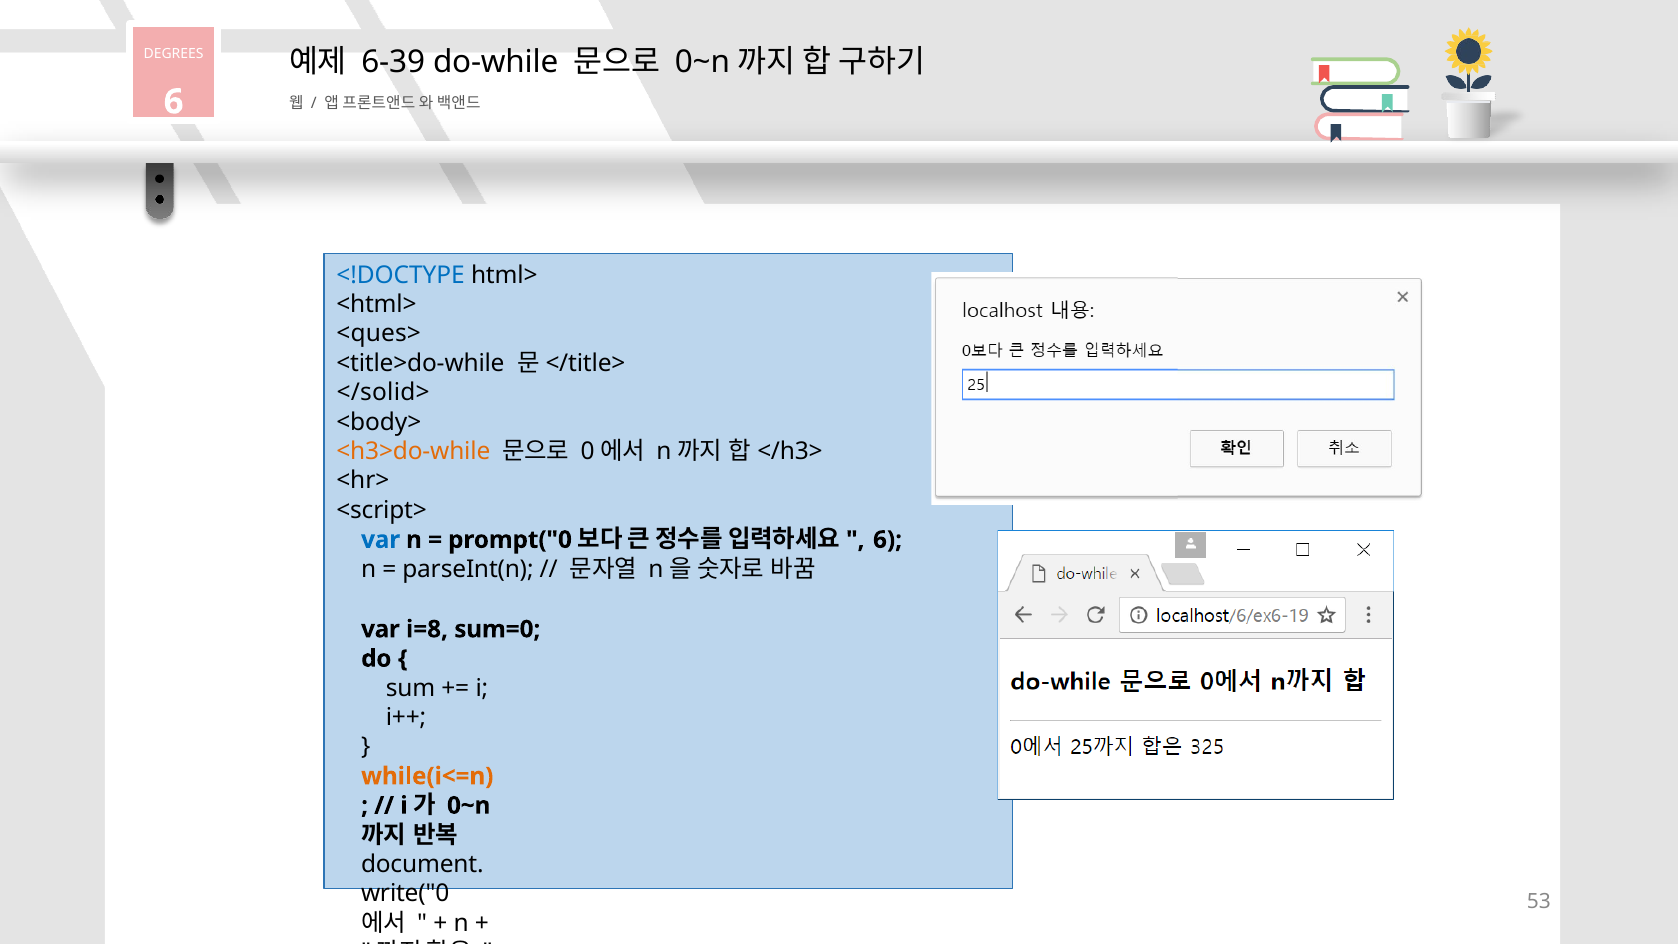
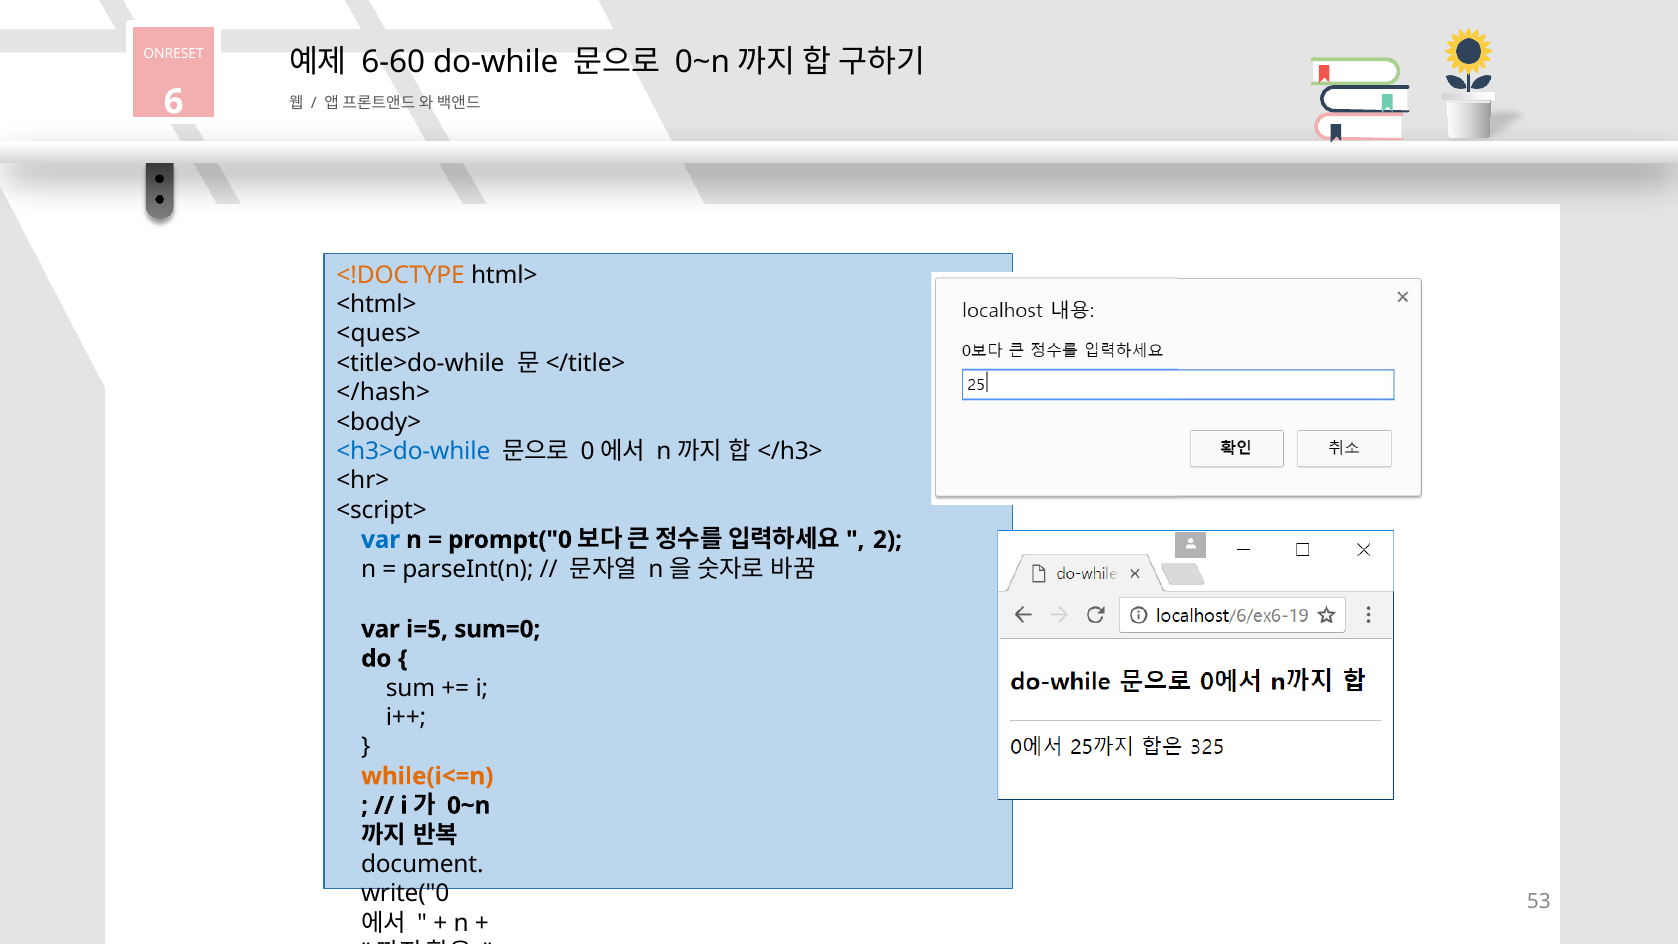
DEGREES: DEGREES -> ONRESET (174, 54)
6-39: 6-39 -> 6-60 (393, 63)
<!DOCTYPE colour: blue -> orange (401, 275)
</solid>: </solid> -> </hash> (383, 393)
<h3>do-while colour: orange -> blue (413, 451)
6: 6 -> 2 (888, 540)
i=8: i=8 -> i=5 (427, 629)
